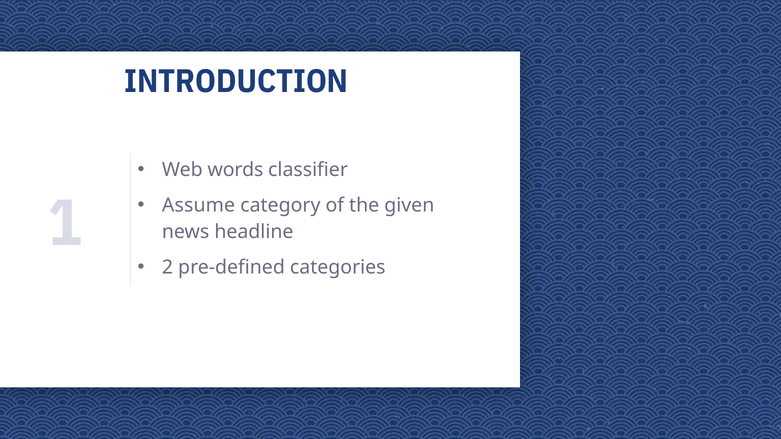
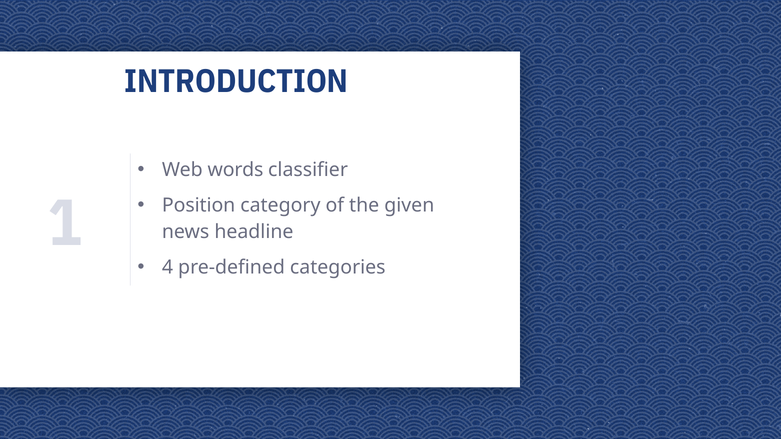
Assume: Assume -> Position (199, 205)
2: 2 -> 4 (168, 267)
